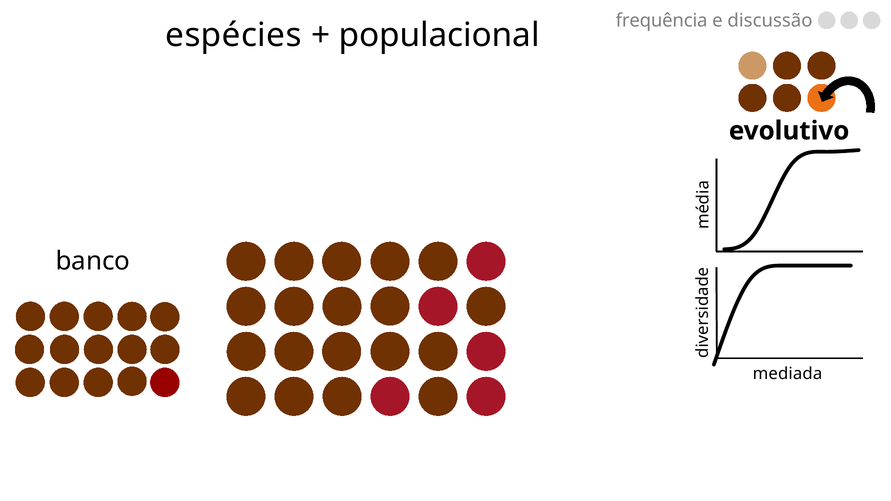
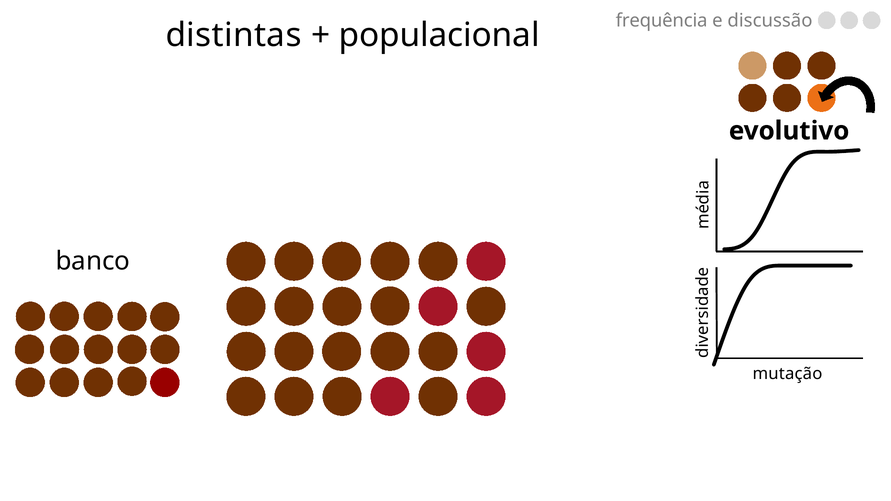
espécies: espécies -> distintas (234, 35)
mediada: mediada -> mutação (787, 374)
